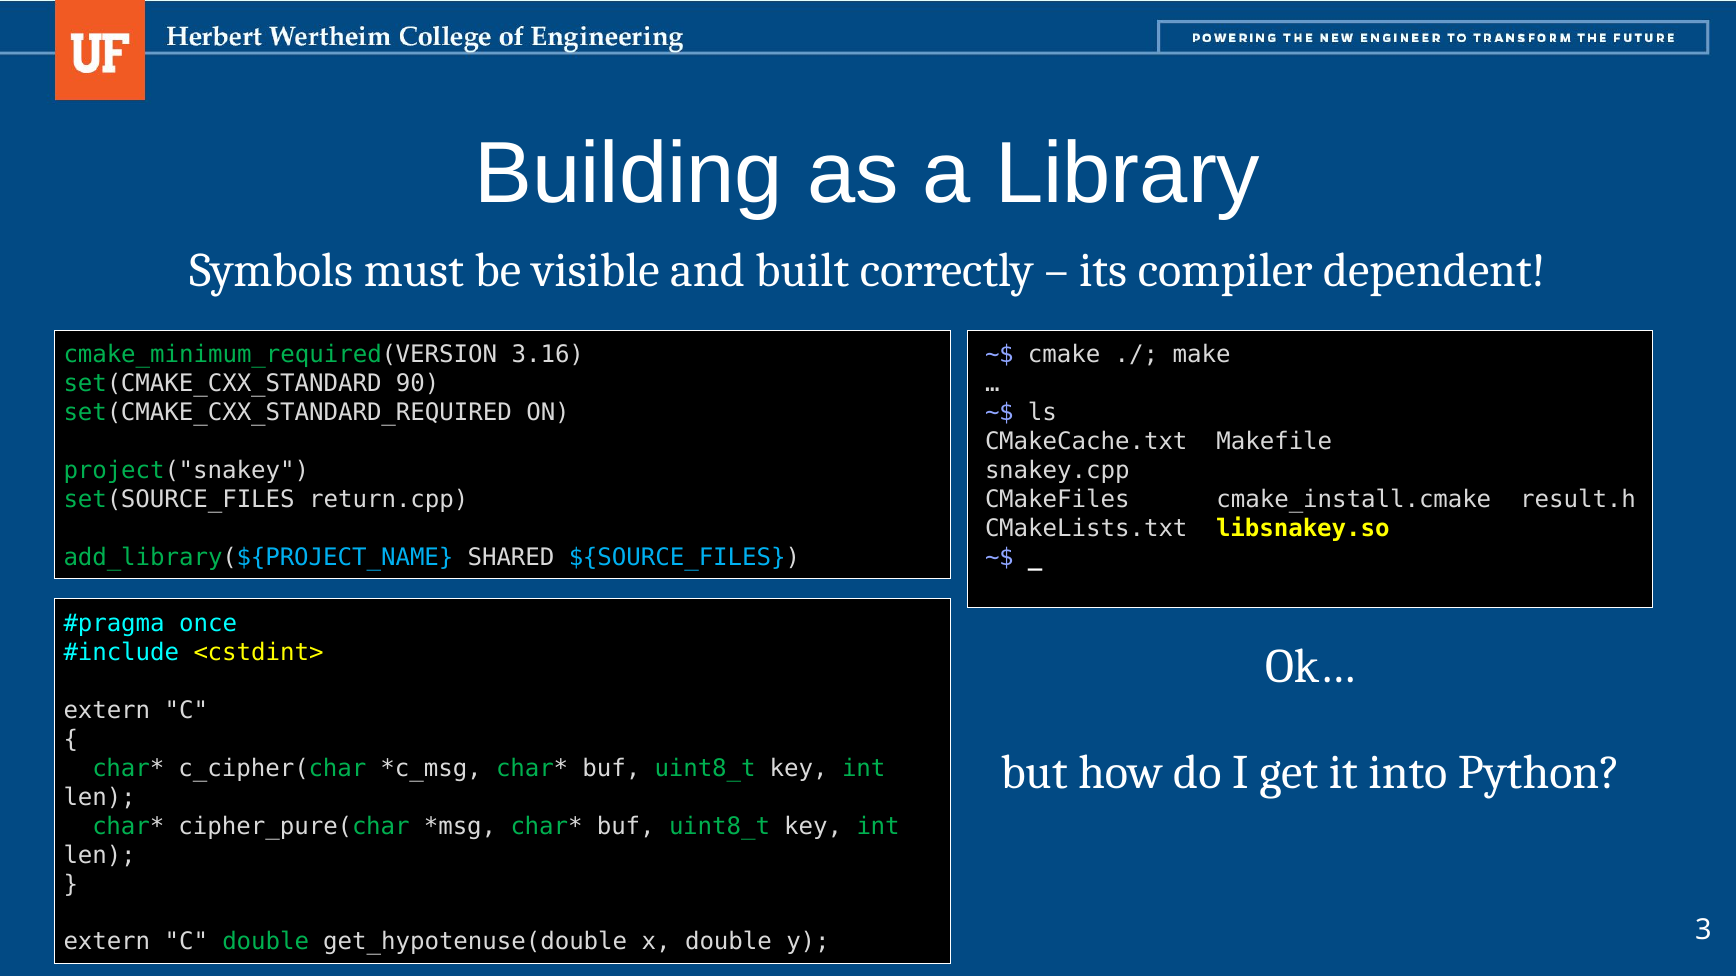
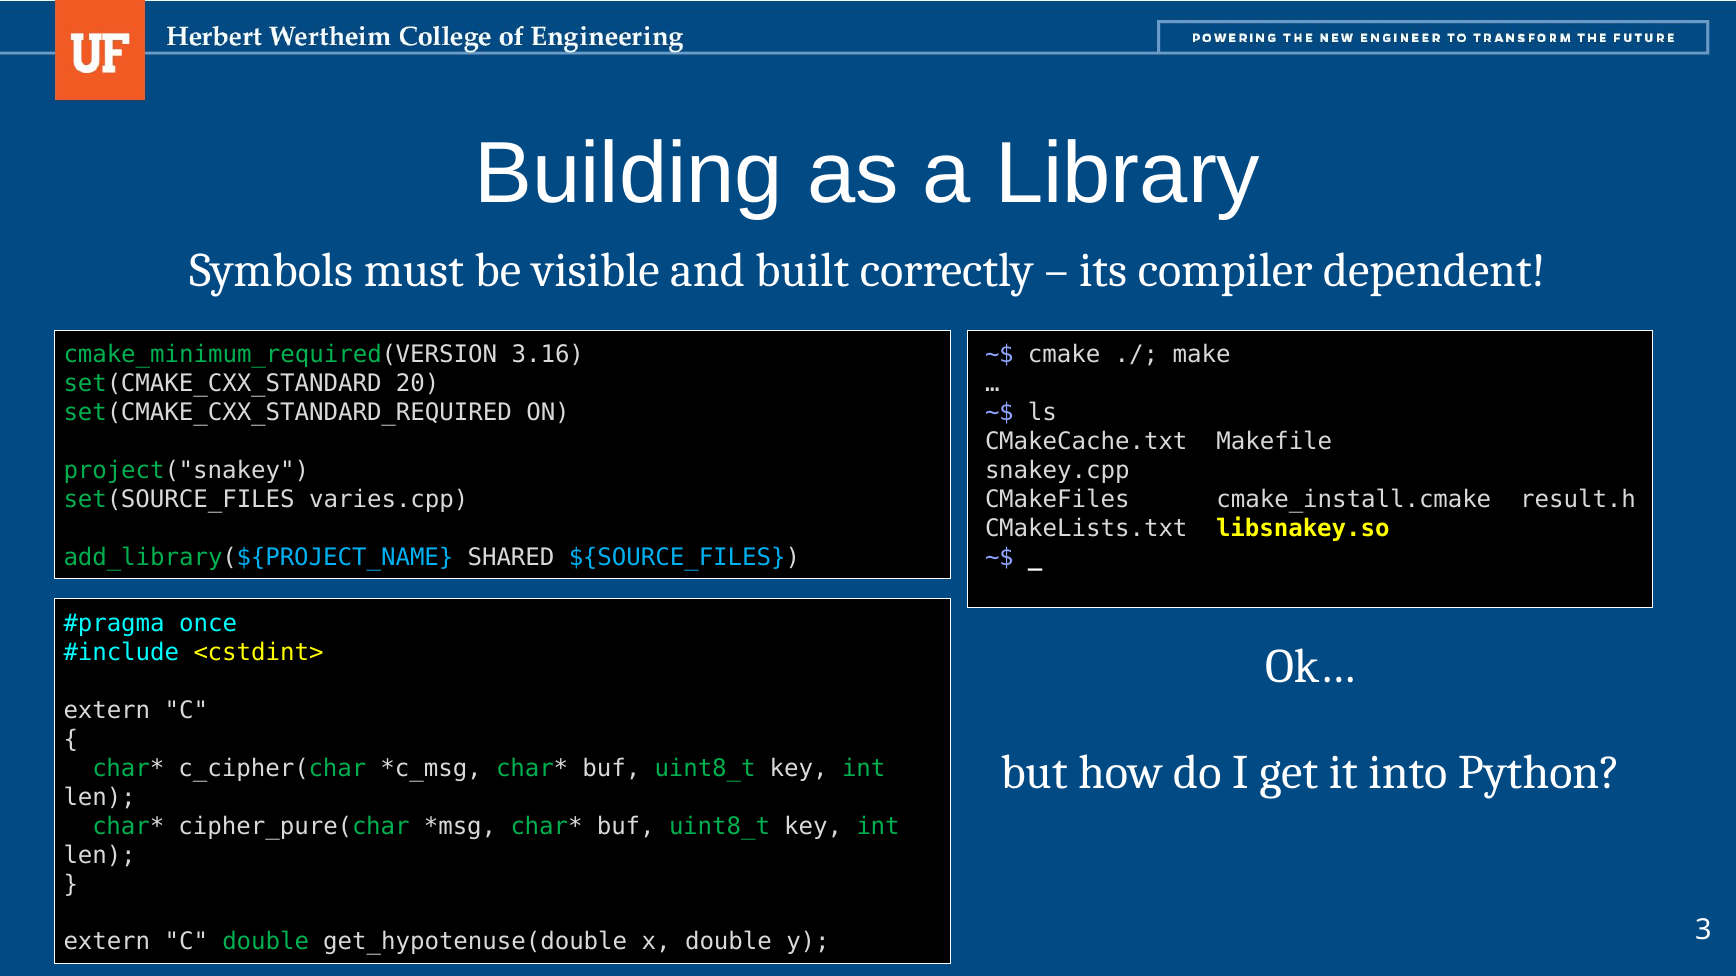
90: 90 -> 20 (418, 384)
return.cpp: return.cpp -> varies.cpp (389, 500)
